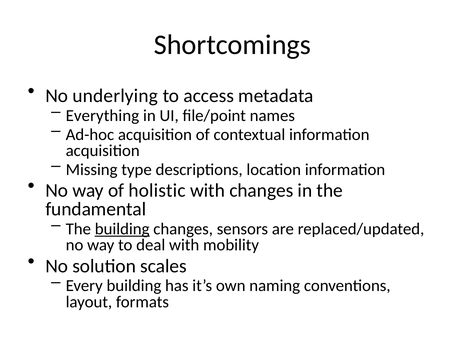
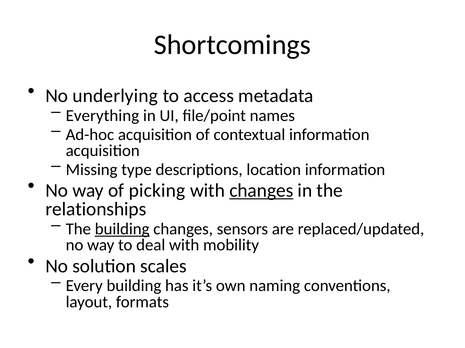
holistic: holistic -> picking (157, 191)
changes underline: none -> present (261, 191)
fundamental: fundamental -> relationships (96, 210)
